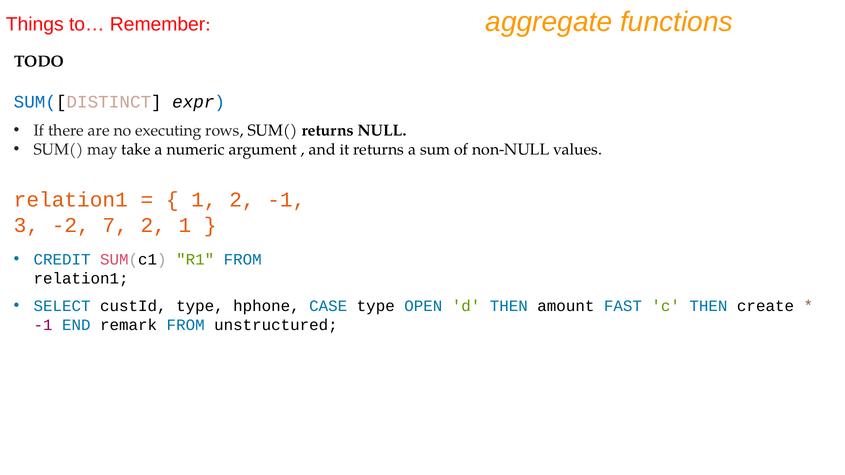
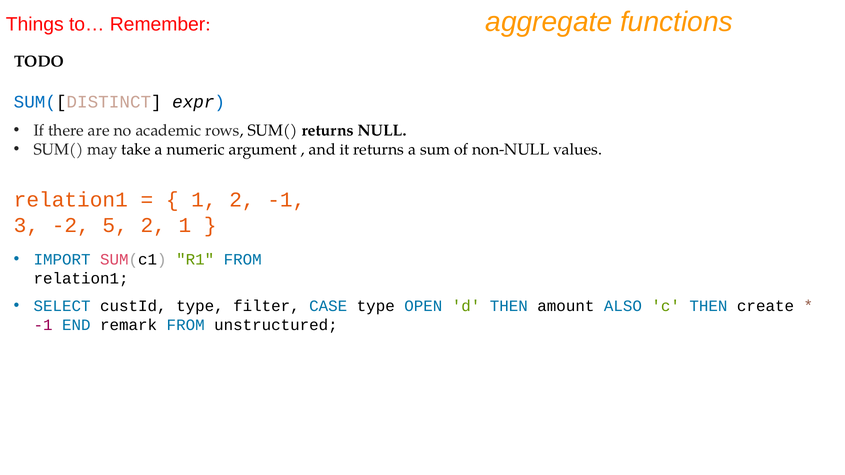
executing: executing -> academic (168, 131)
7: 7 -> 5 (115, 225)
CREDIT: CREDIT -> IMPORT (62, 260)
hphone: hphone -> filter (266, 306)
FAST: FAST -> ALSO (623, 306)
